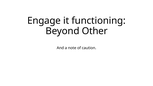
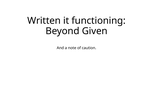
Engage: Engage -> Written (44, 21)
Other: Other -> Given (95, 31)
